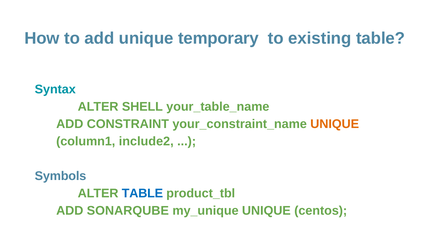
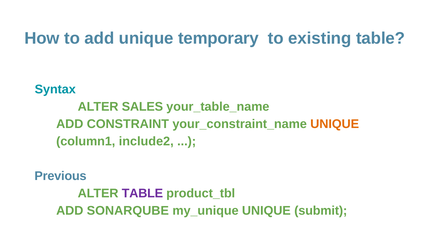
SHELL: SHELL -> SALES (142, 107)
Symbols: Symbols -> Previous (61, 176)
TABLE colour: blue -> purple (142, 193)
centos: centos -> submit (321, 210)
